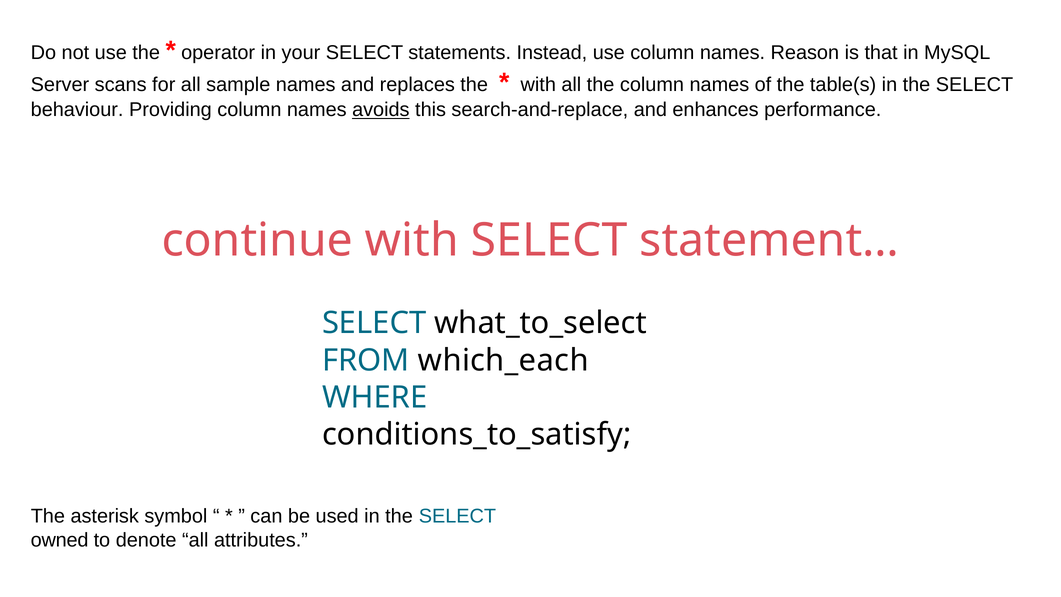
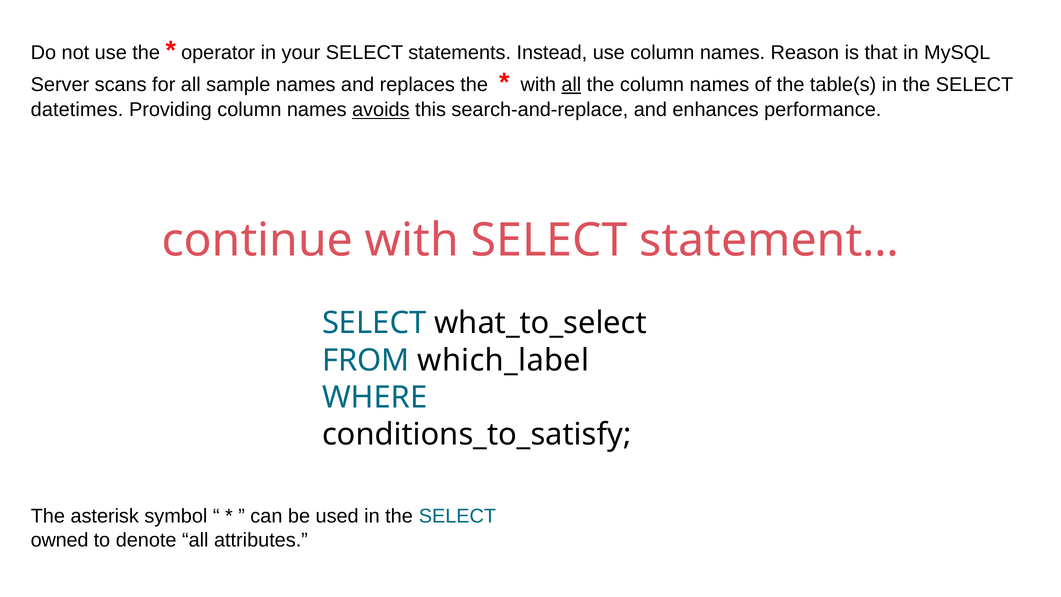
all underline: none -> present (571, 85)
behaviour: behaviour -> datetimes (77, 110)
which_each: which_each -> which_label (503, 360)
